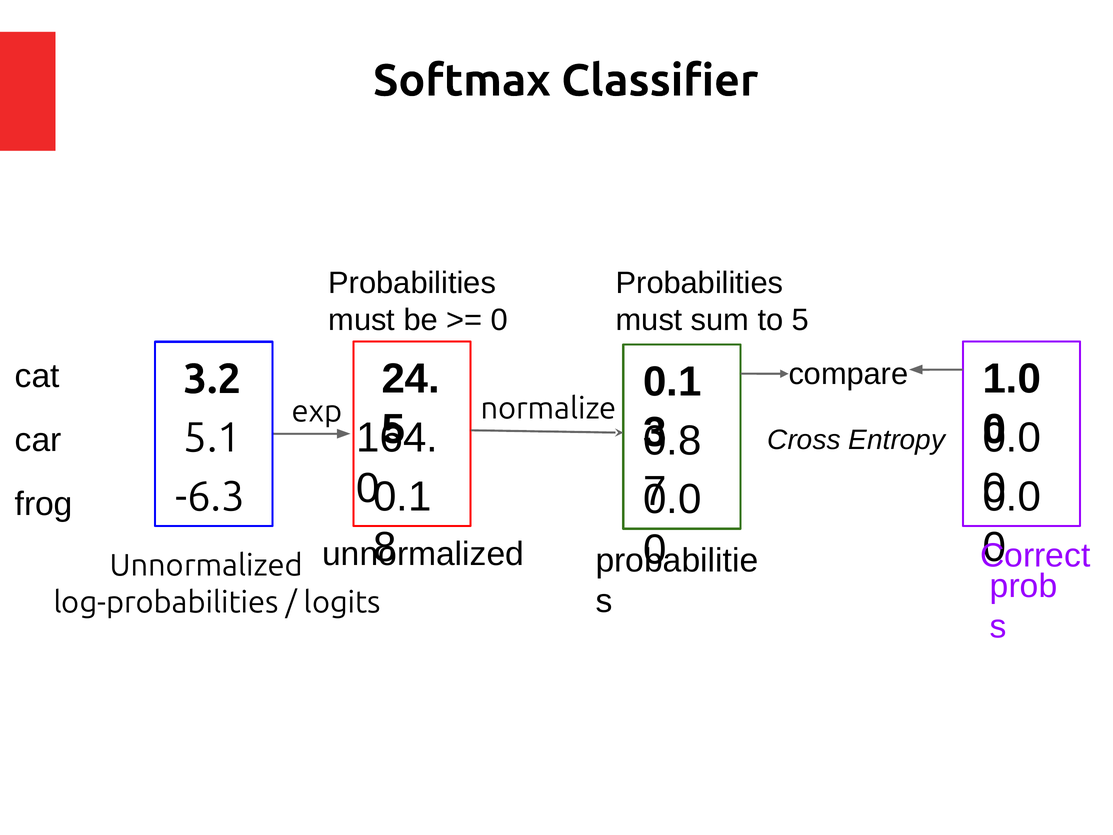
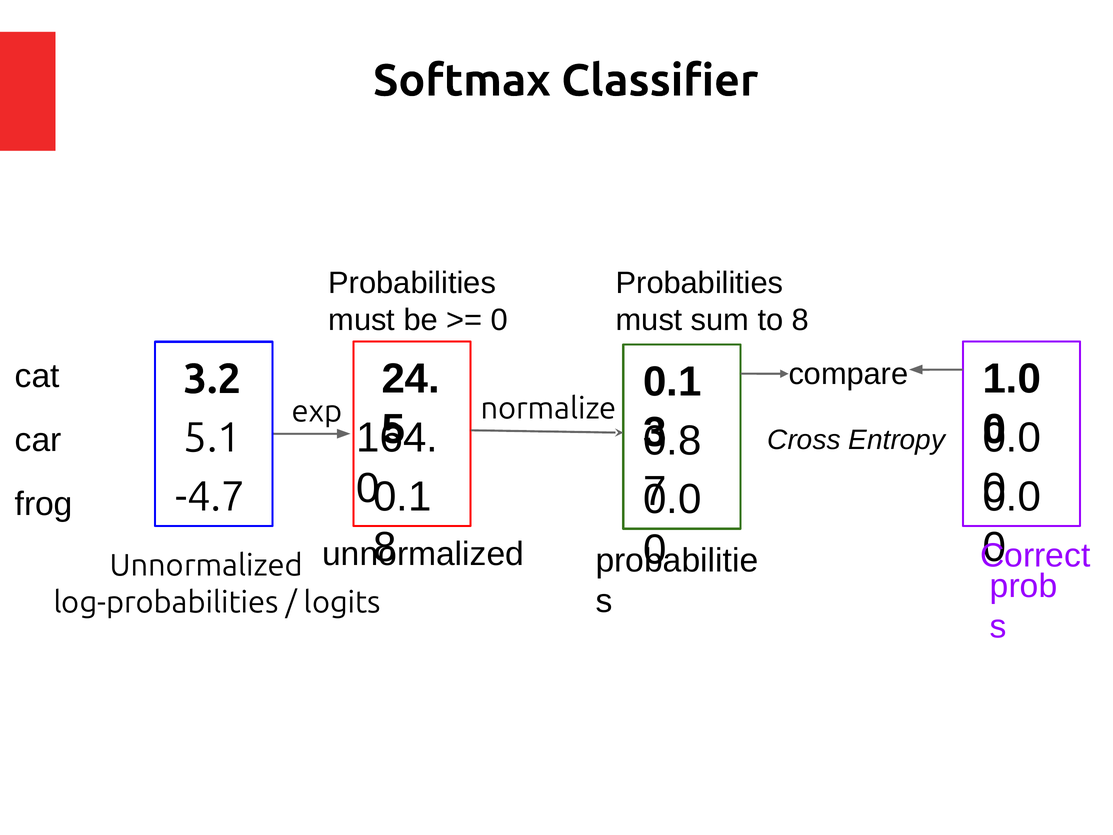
to 5: 5 -> 8 (800, 320)
-6.3: -6.3 -> -4.7 (210, 497)
